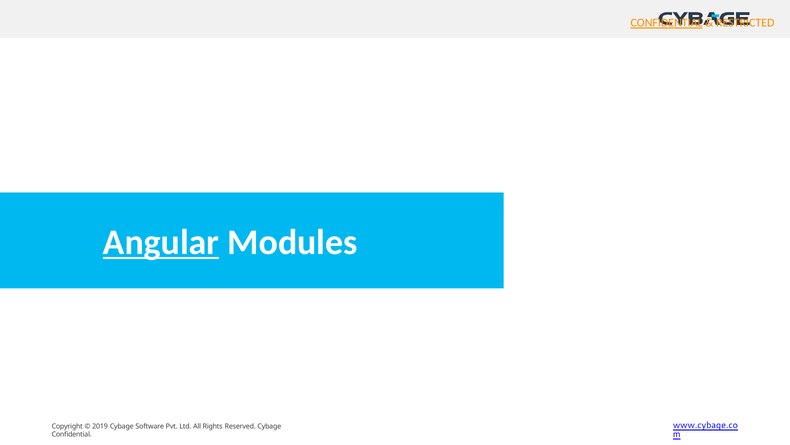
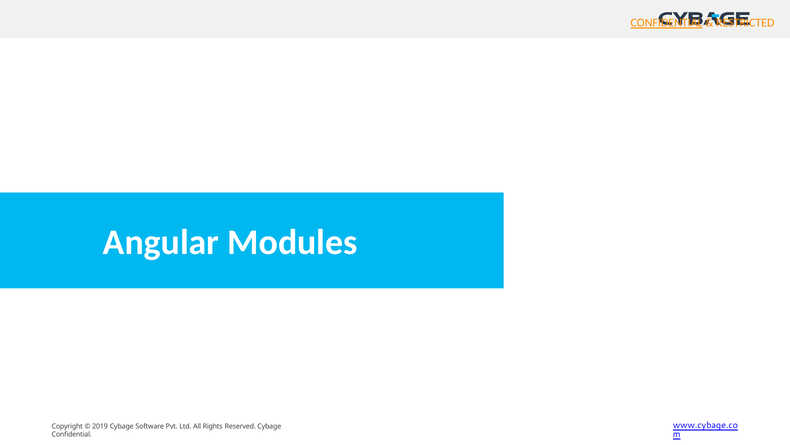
Angular underline: present -> none (161, 243)
